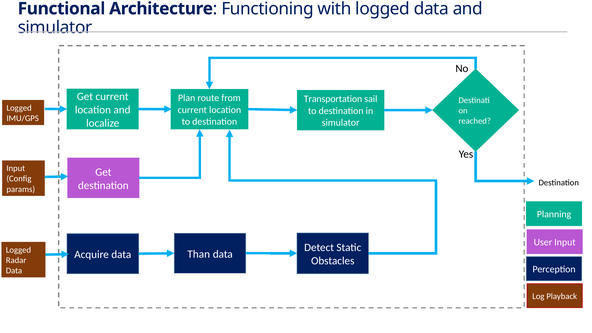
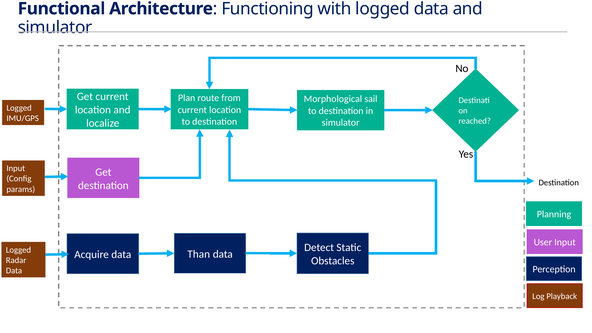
Transportation: Transportation -> Morphological (333, 99)
